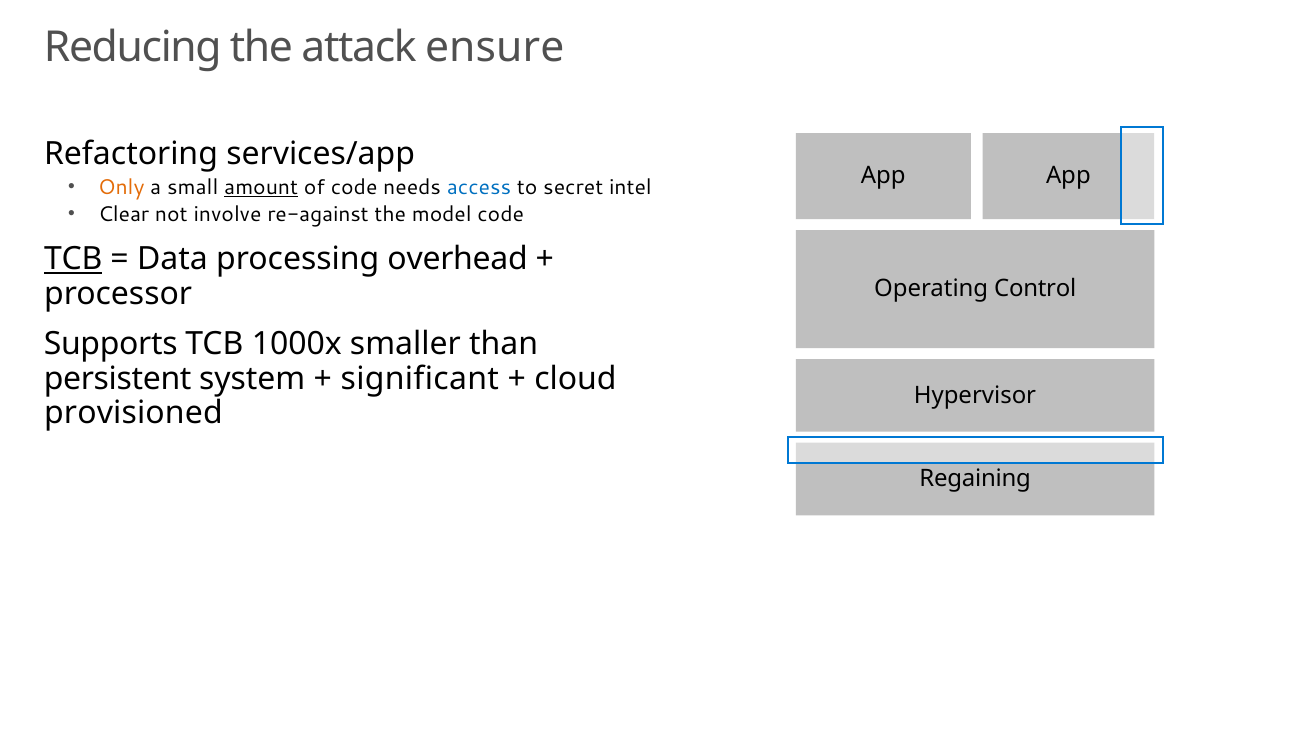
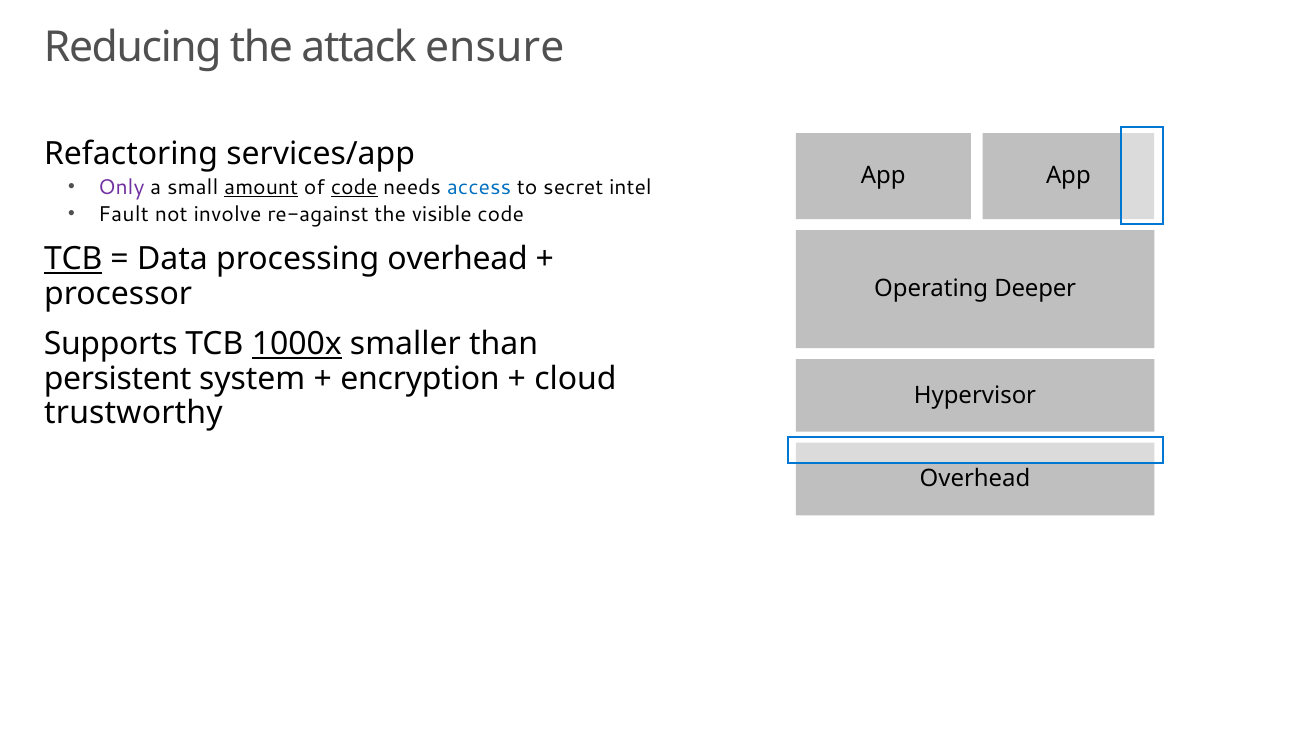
Only colour: orange -> purple (121, 187)
code underline: none -> present (354, 187)
Clear: Clear -> Fault (124, 214)
model: model -> visible (442, 214)
Control: Control -> Deeper (1035, 289)
1000x underline: none -> present (297, 344)
significant: significant -> encryption (420, 378)
provisioned: provisioned -> trustworthy (133, 413)
Regaining: Regaining -> Overhead (975, 478)
